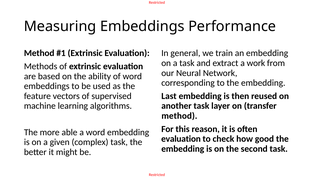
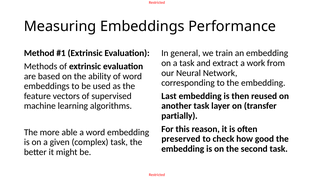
method: method -> partially (179, 116)
evaluation: evaluation -> preserved (181, 139)
